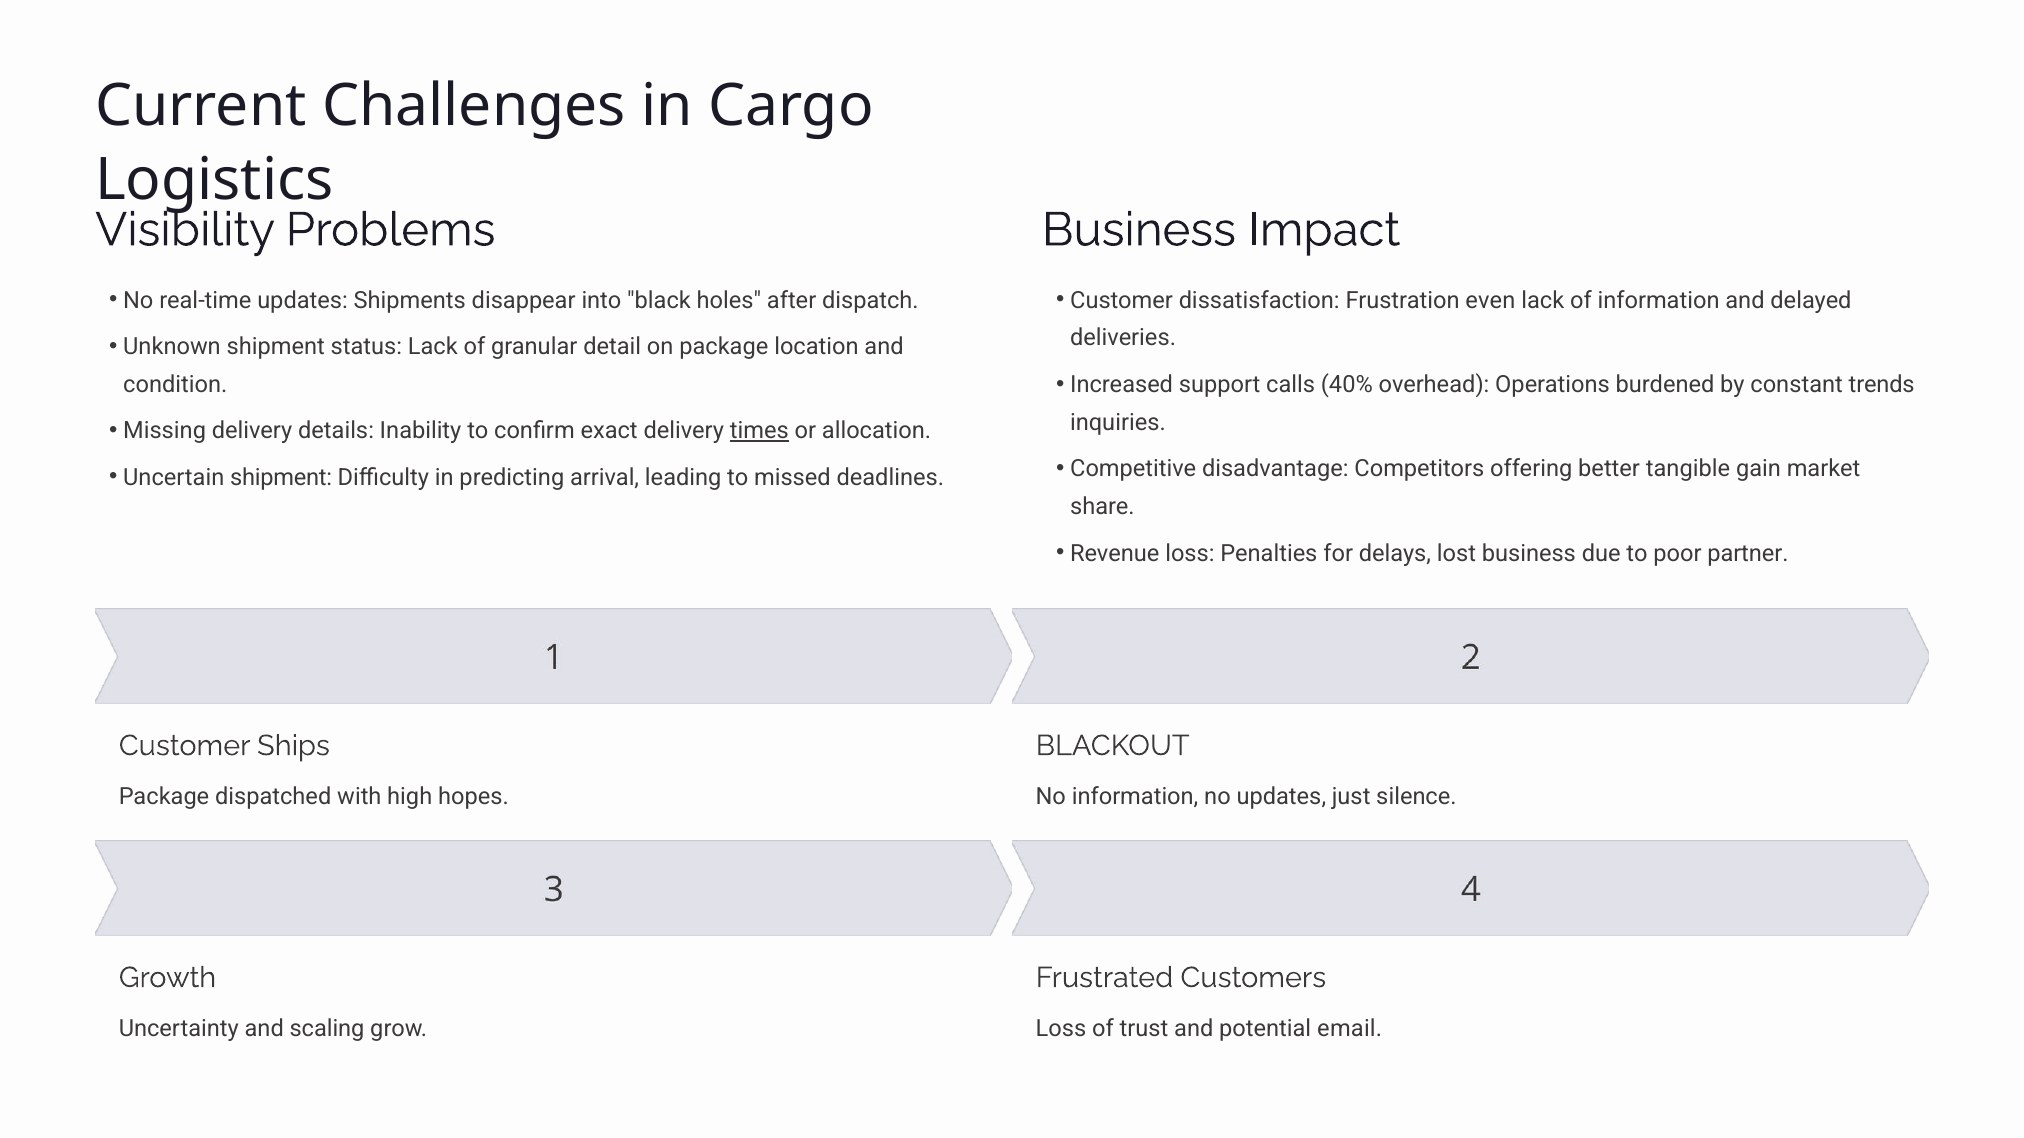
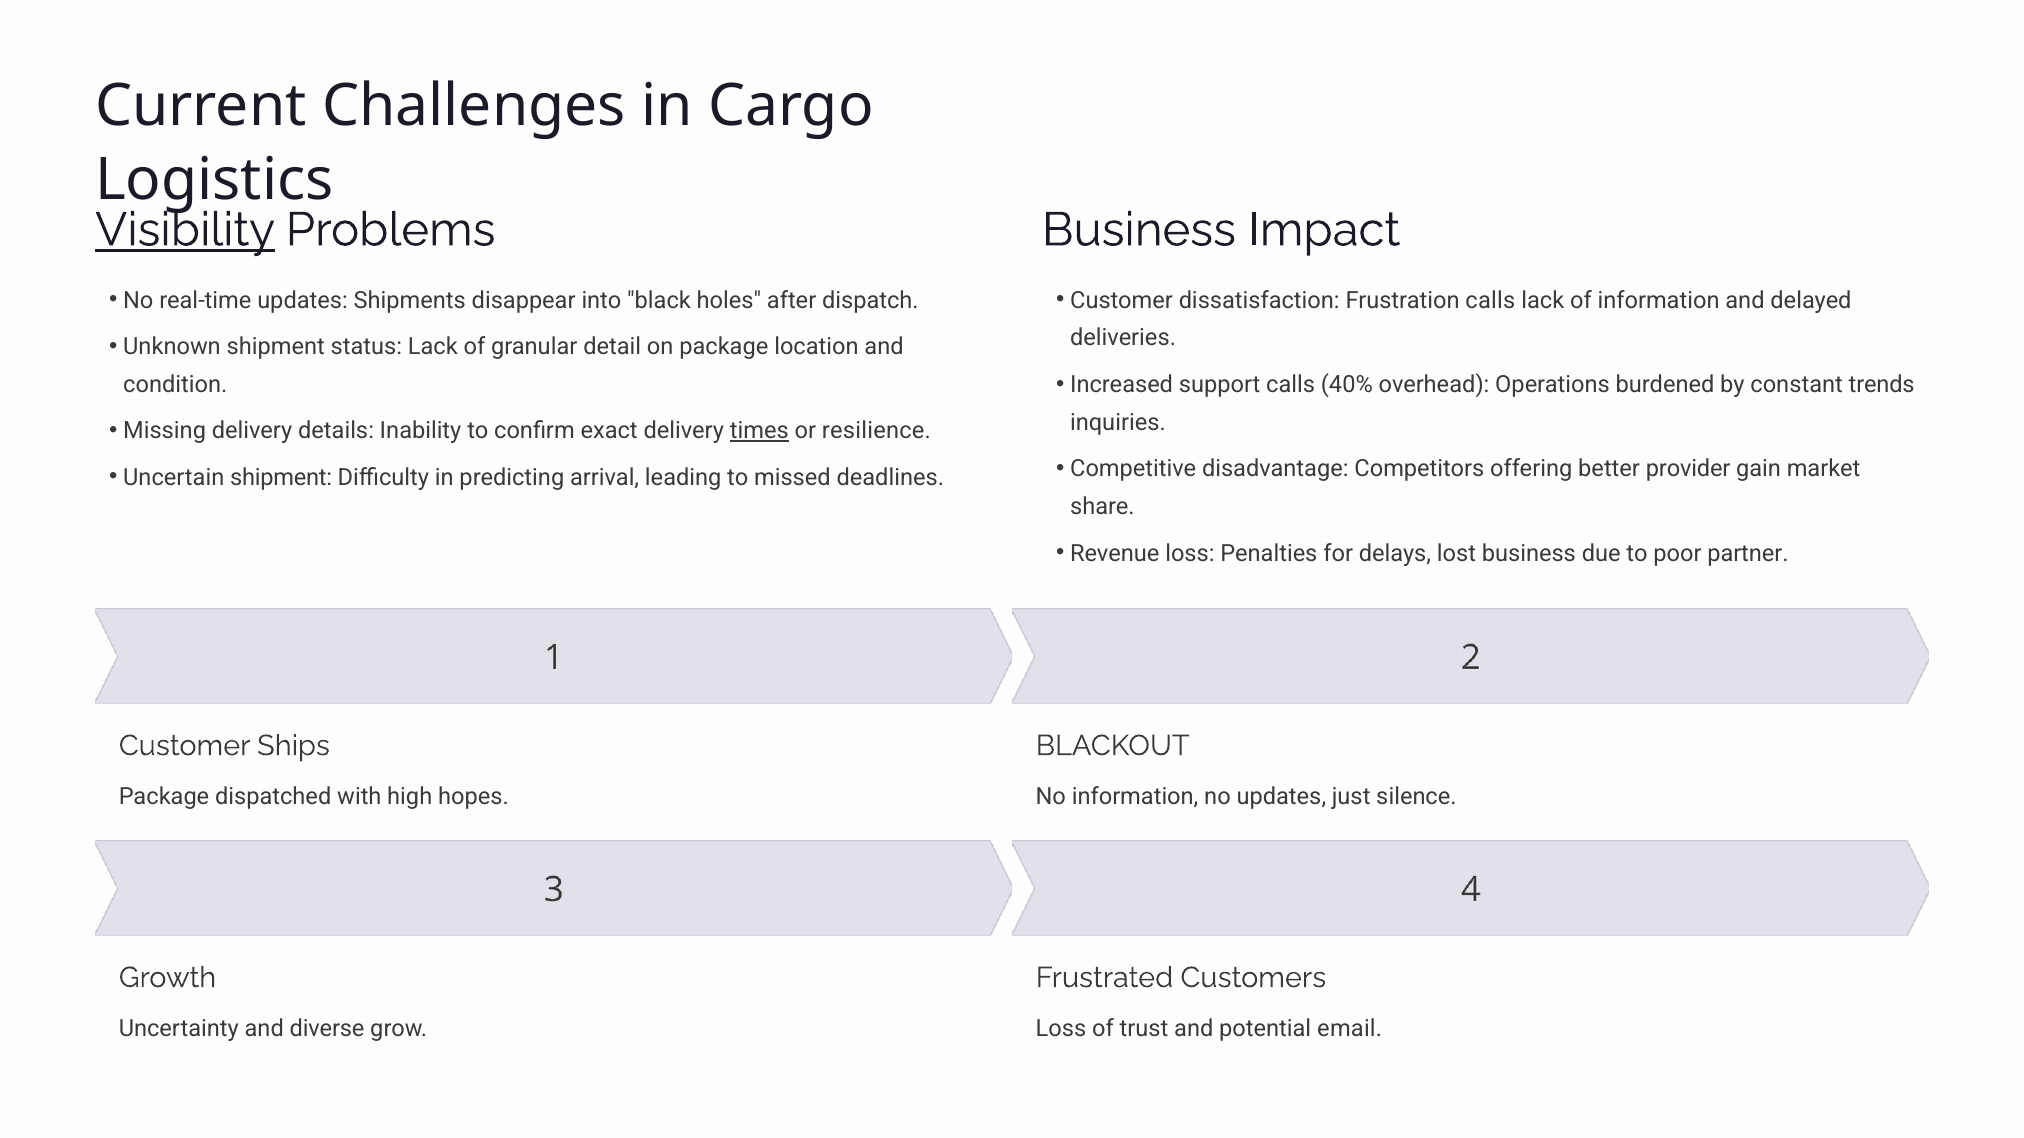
Visibility underline: none -> present (185, 230)
Frustration even: even -> calls (1490, 300)
allocation: allocation -> resilience (876, 431)
tangible: tangible -> provider (1688, 469)
scaling: scaling -> diverse (327, 1029)
